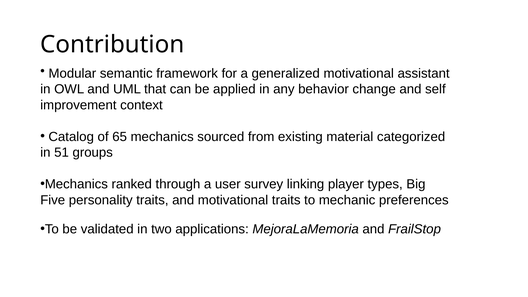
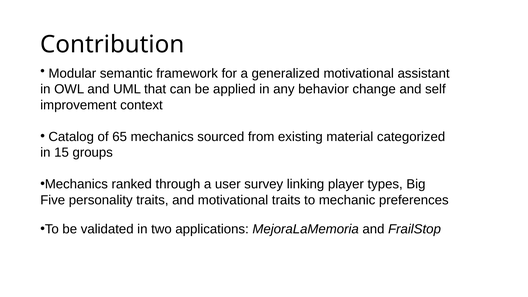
51: 51 -> 15 (62, 153)
